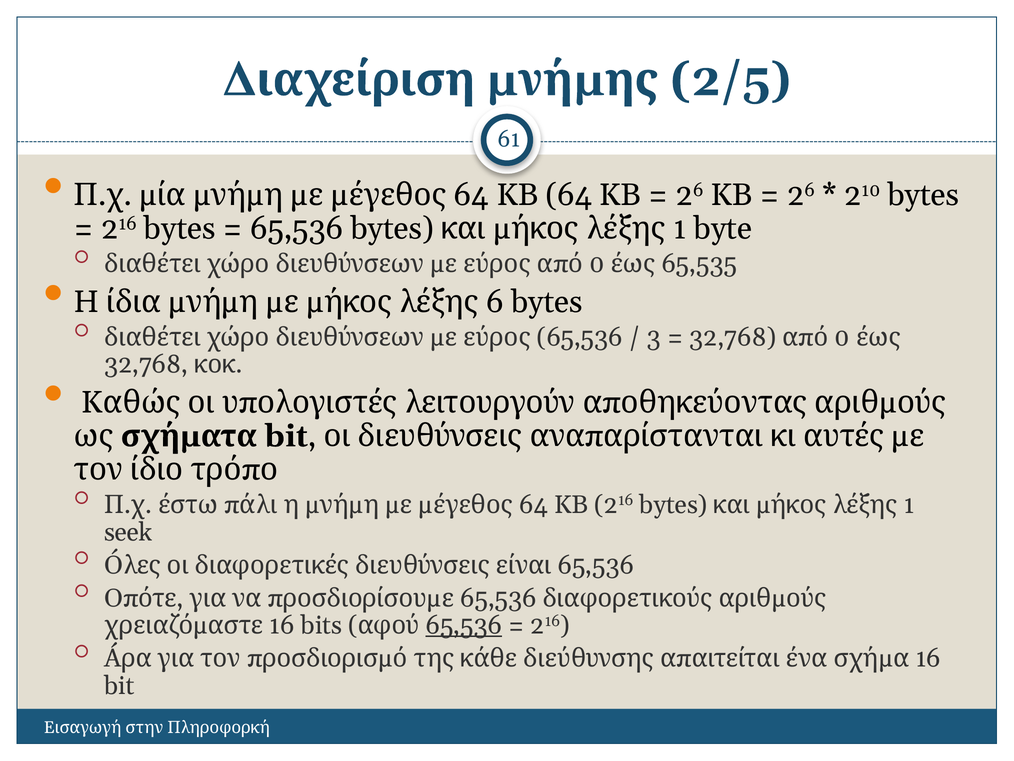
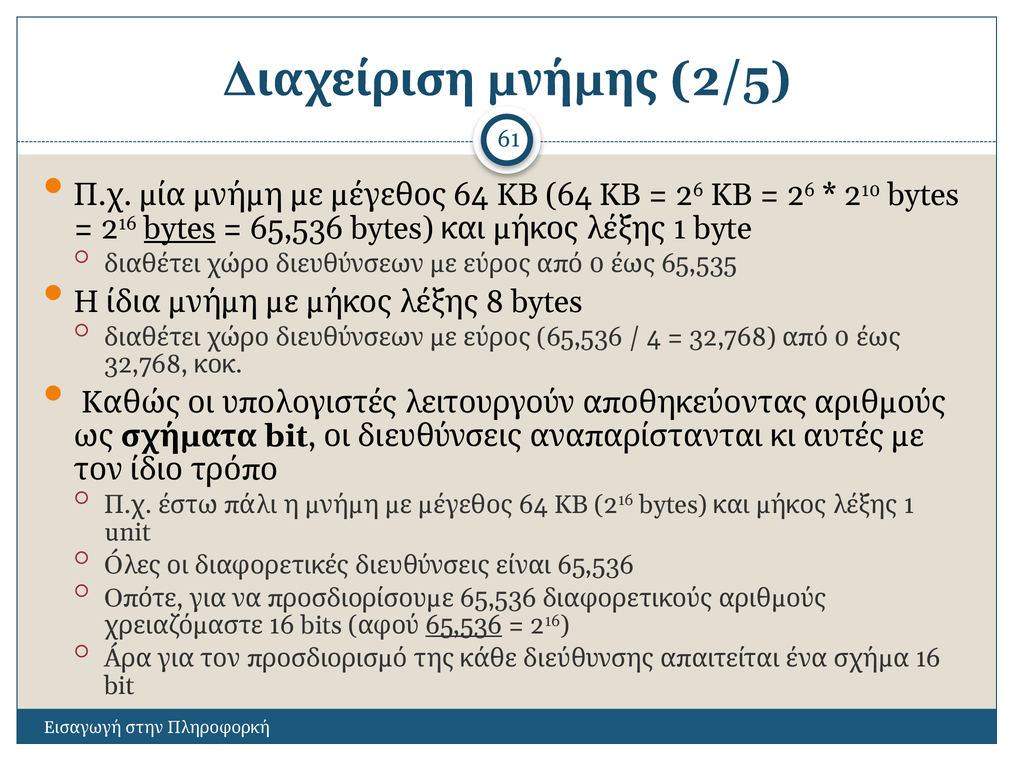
bytes underline: none -> present (180, 229)
6: 6 -> 8 (495, 302)
3: 3 -> 4 (654, 337)
seek: seek -> unit (128, 532)
